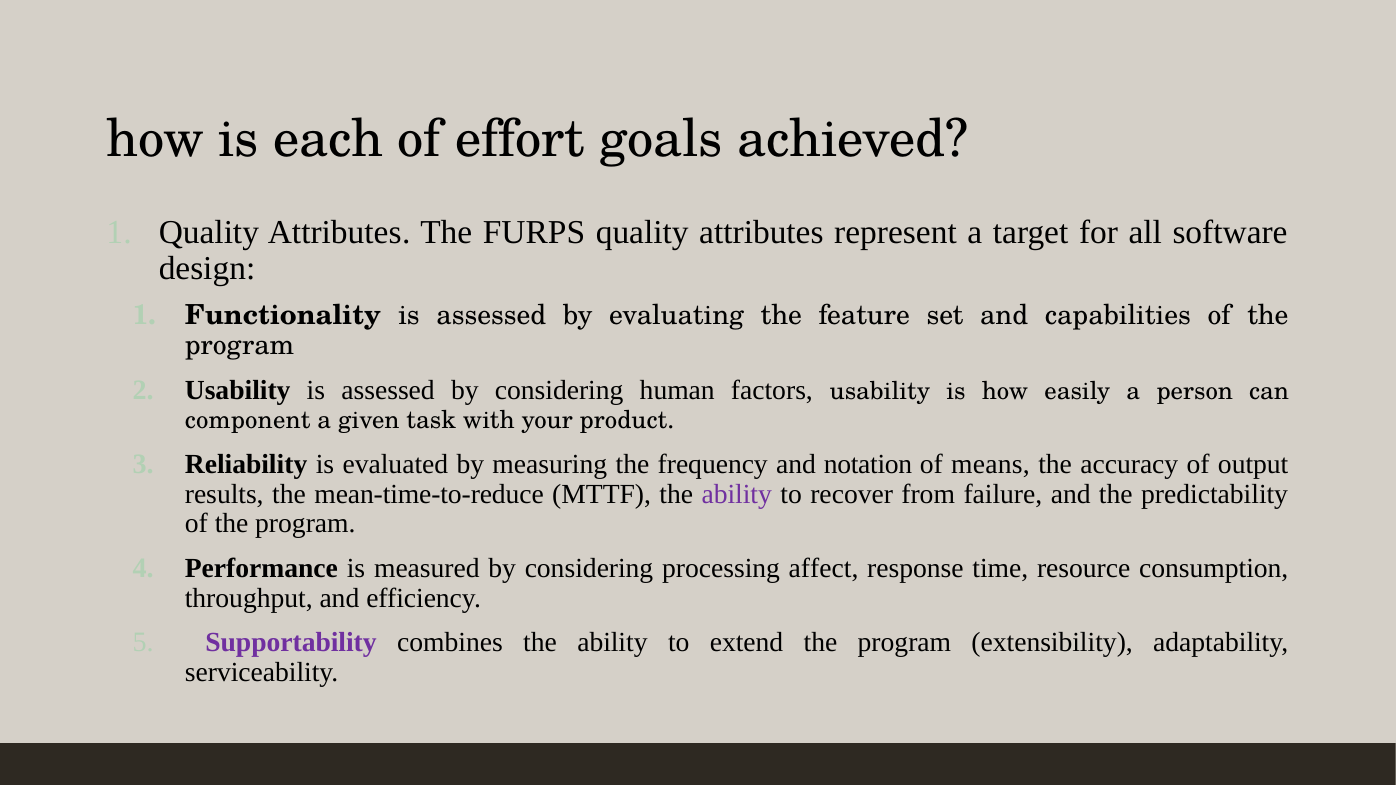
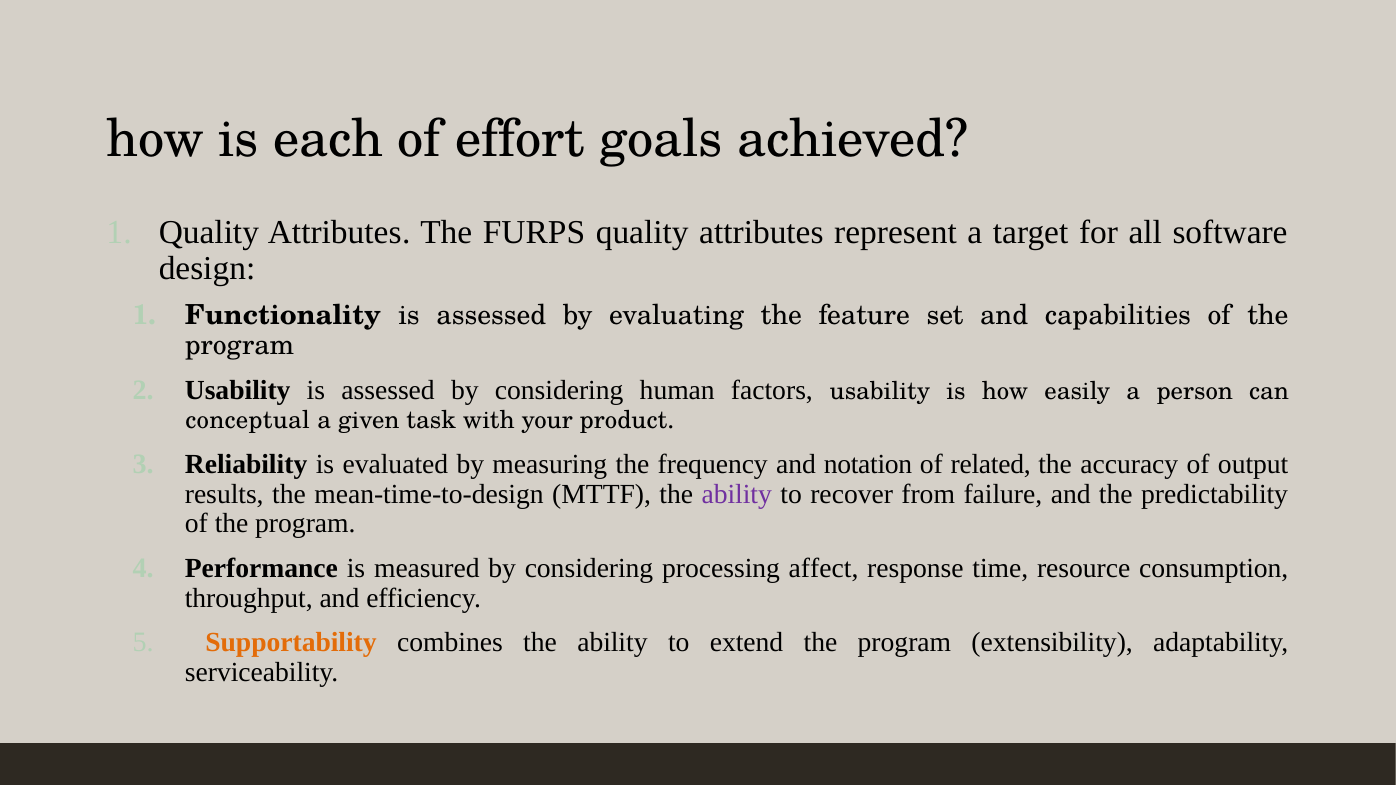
component: component -> conceptual (248, 421)
means: means -> related (991, 464)
mean-time-to-reduce: mean-time-to-reduce -> mean-time-to-design (429, 494)
Supportability colour: purple -> orange (291, 643)
